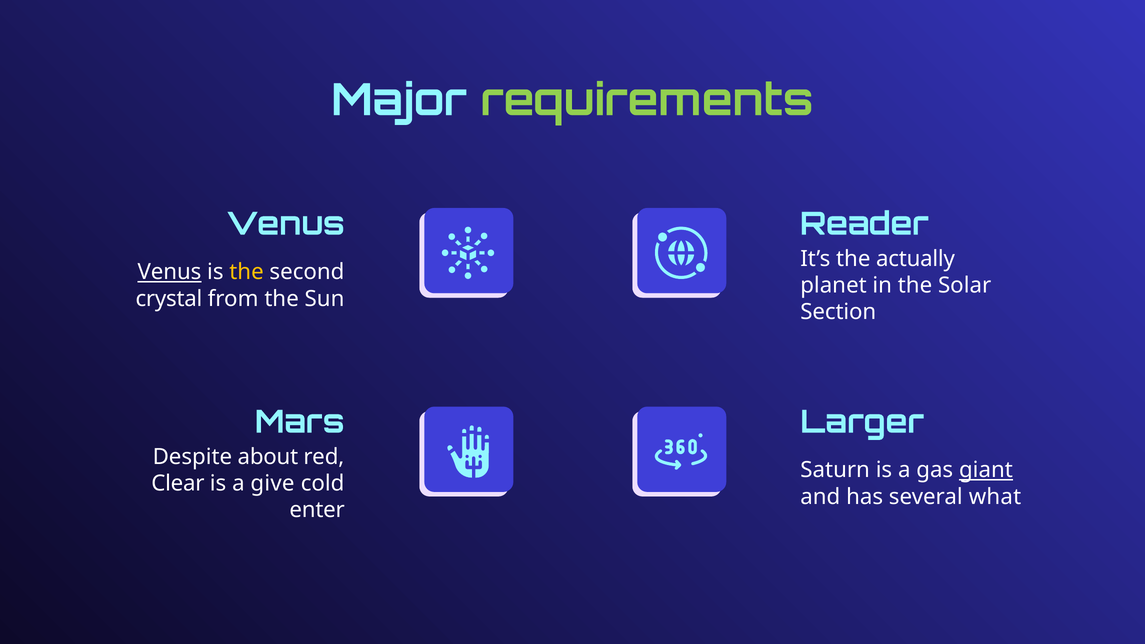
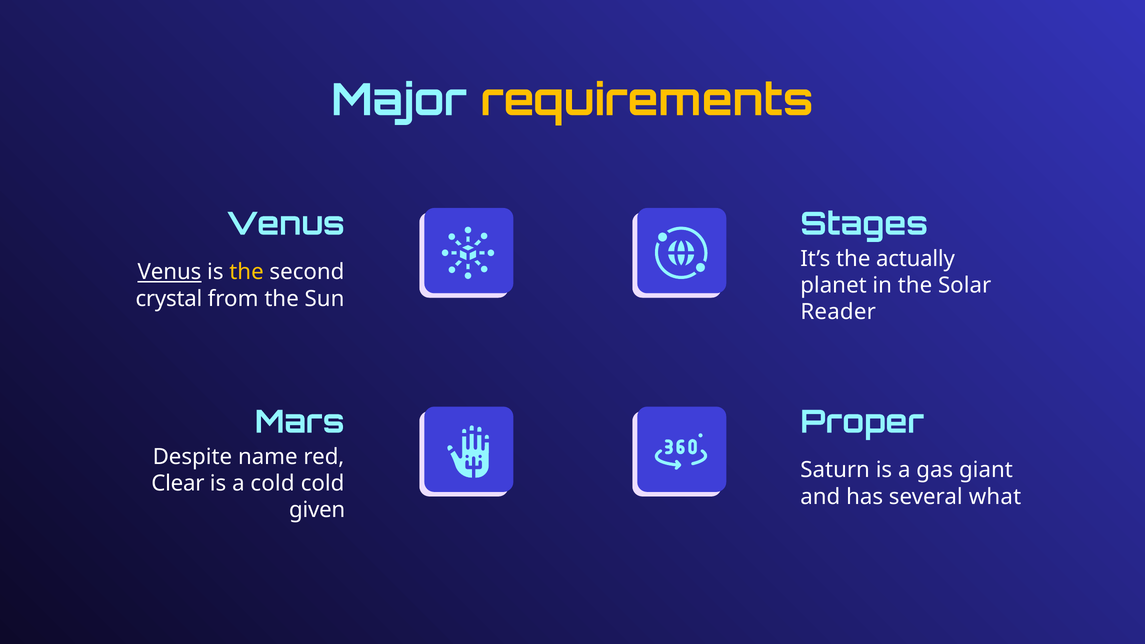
requirements colour: light green -> yellow (647, 101)
Reader: Reader -> Stages (864, 224)
Section: Section -> Reader (838, 312)
Larger: Larger -> Proper (862, 422)
about: about -> name (268, 457)
giant underline: present -> none (986, 470)
a give: give -> cold (273, 483)
enter: enter -> given (317, 510)
